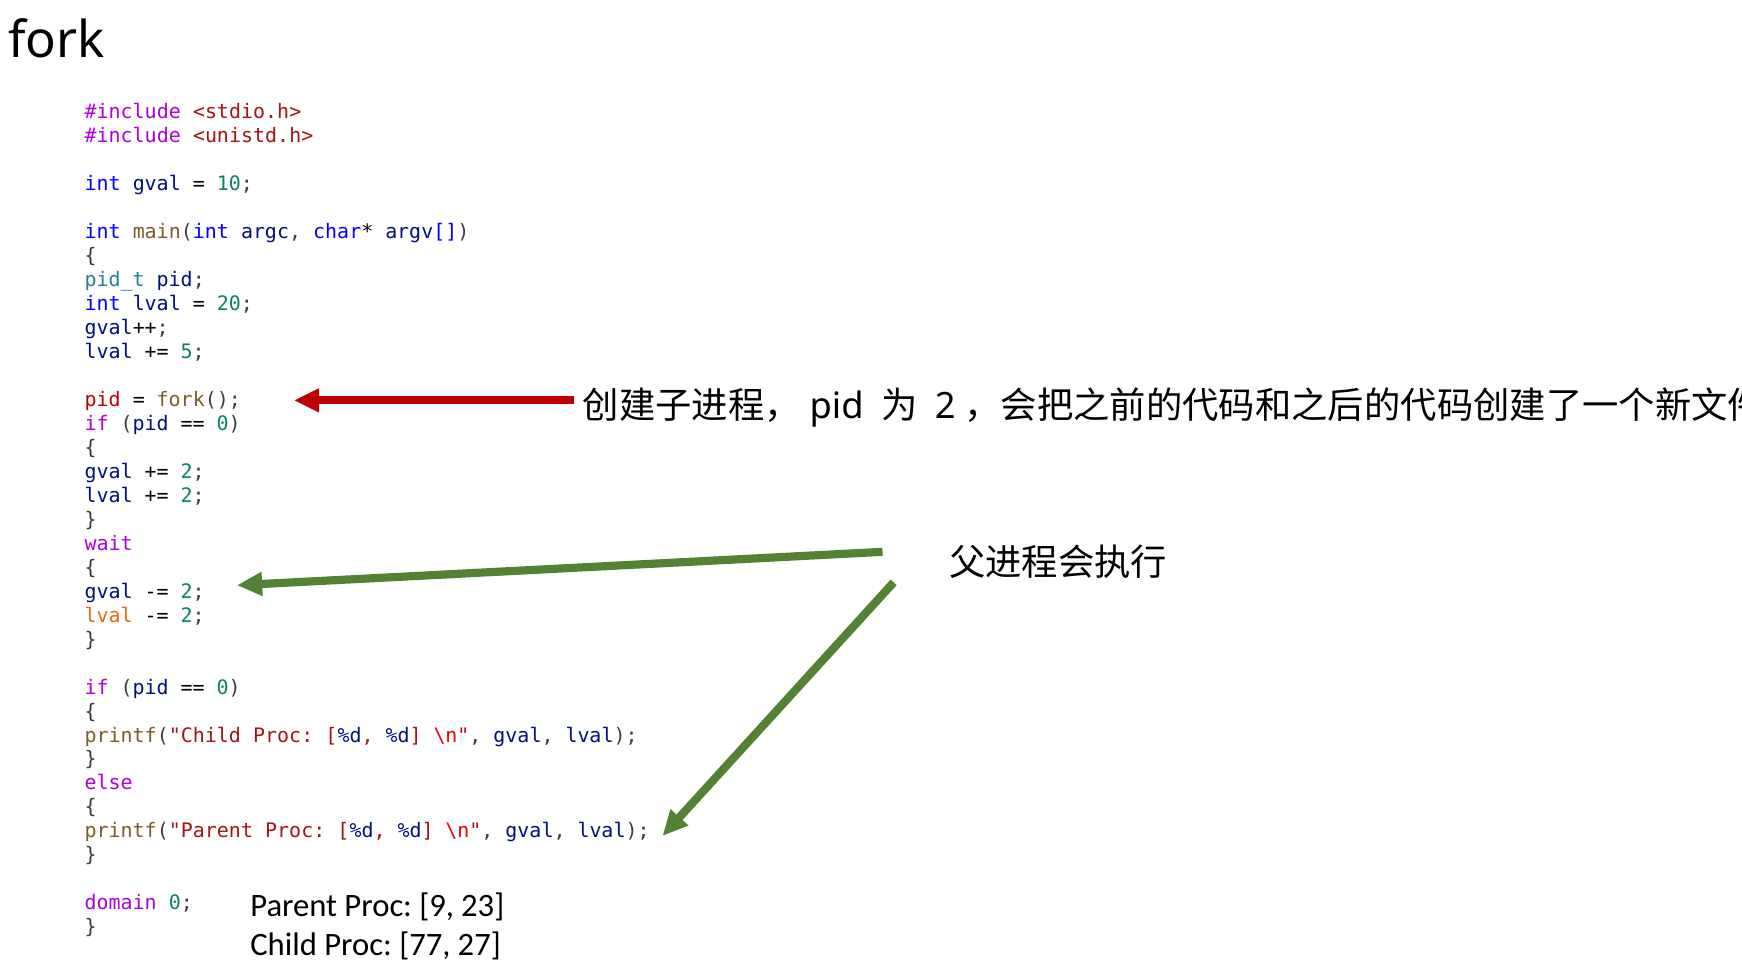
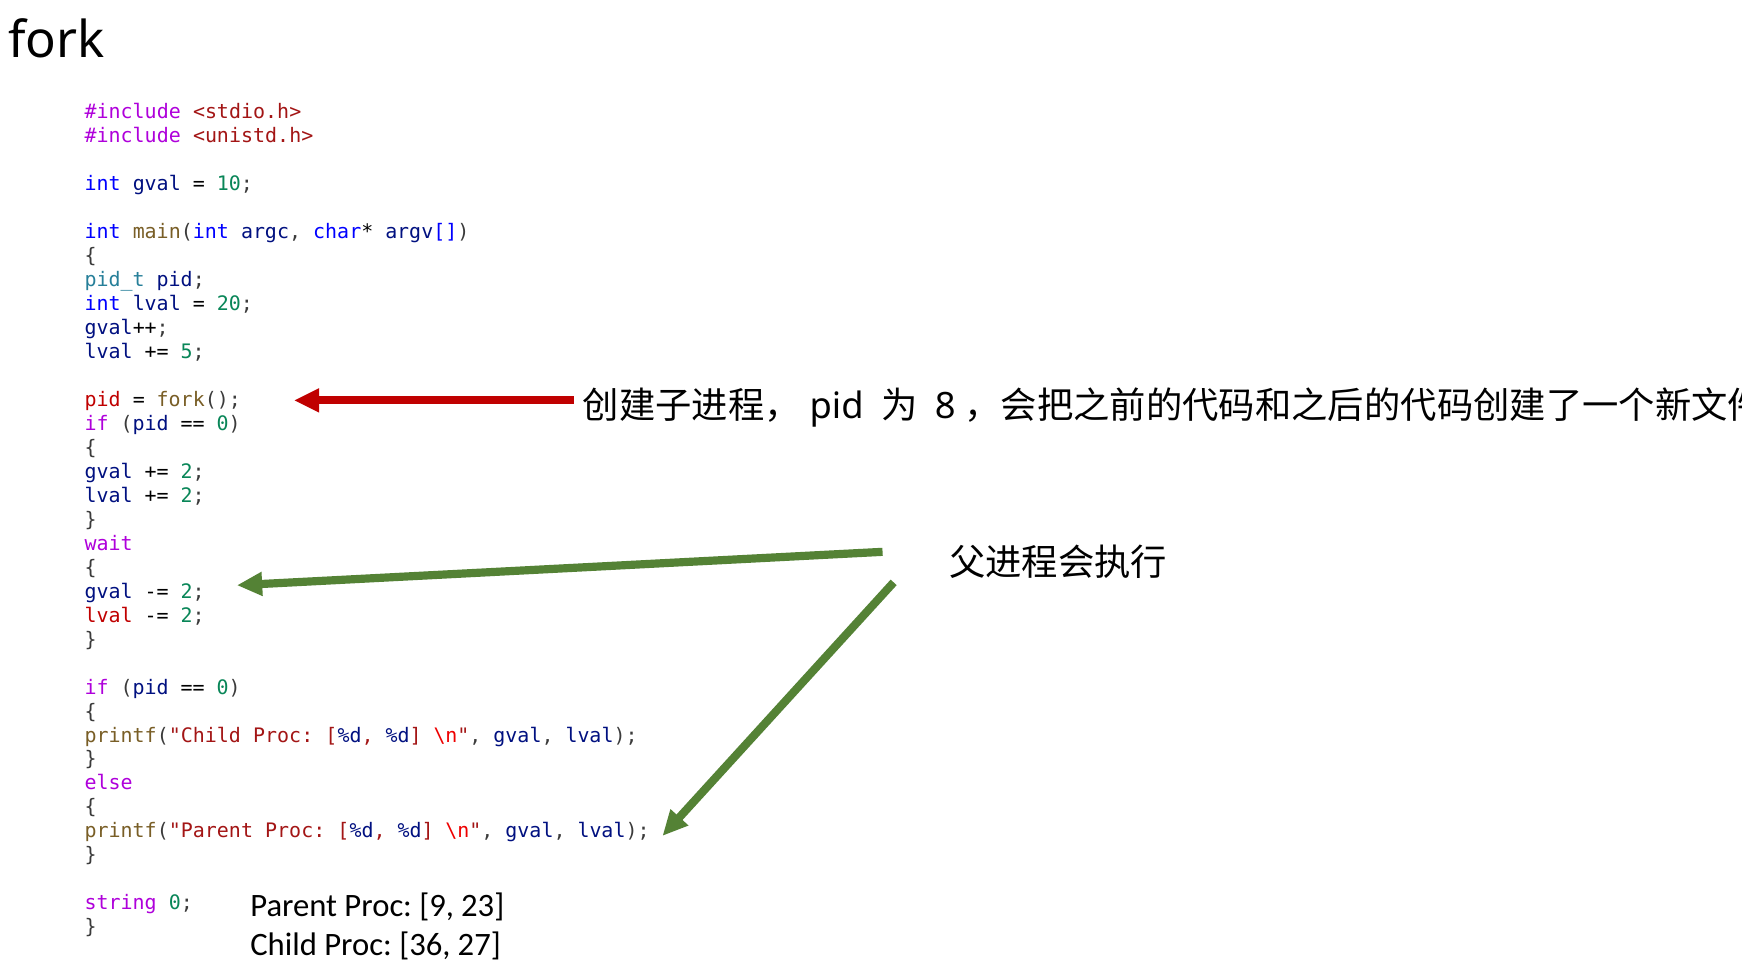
2: 2 -> 8 (945, 406)
lval colour: orange -> red (109, 615)
domain: domain -> string (121, 903)
77: 77 -> 36 (425, 945)
